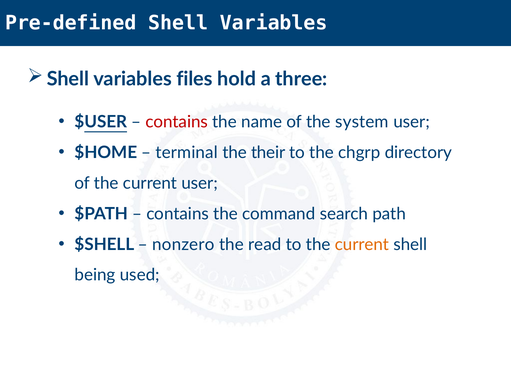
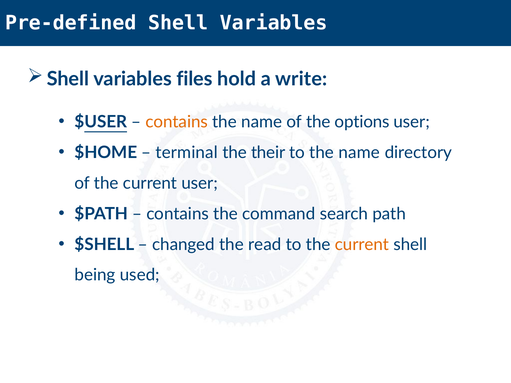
three: three -> write (301, 79)
contains colour: red -> orange (177, 122)
system: system -> options (362, 122)
to the chgrp: chgrp -> name (359, 153)
nonzero: nonzero -> changed (183, 245)
